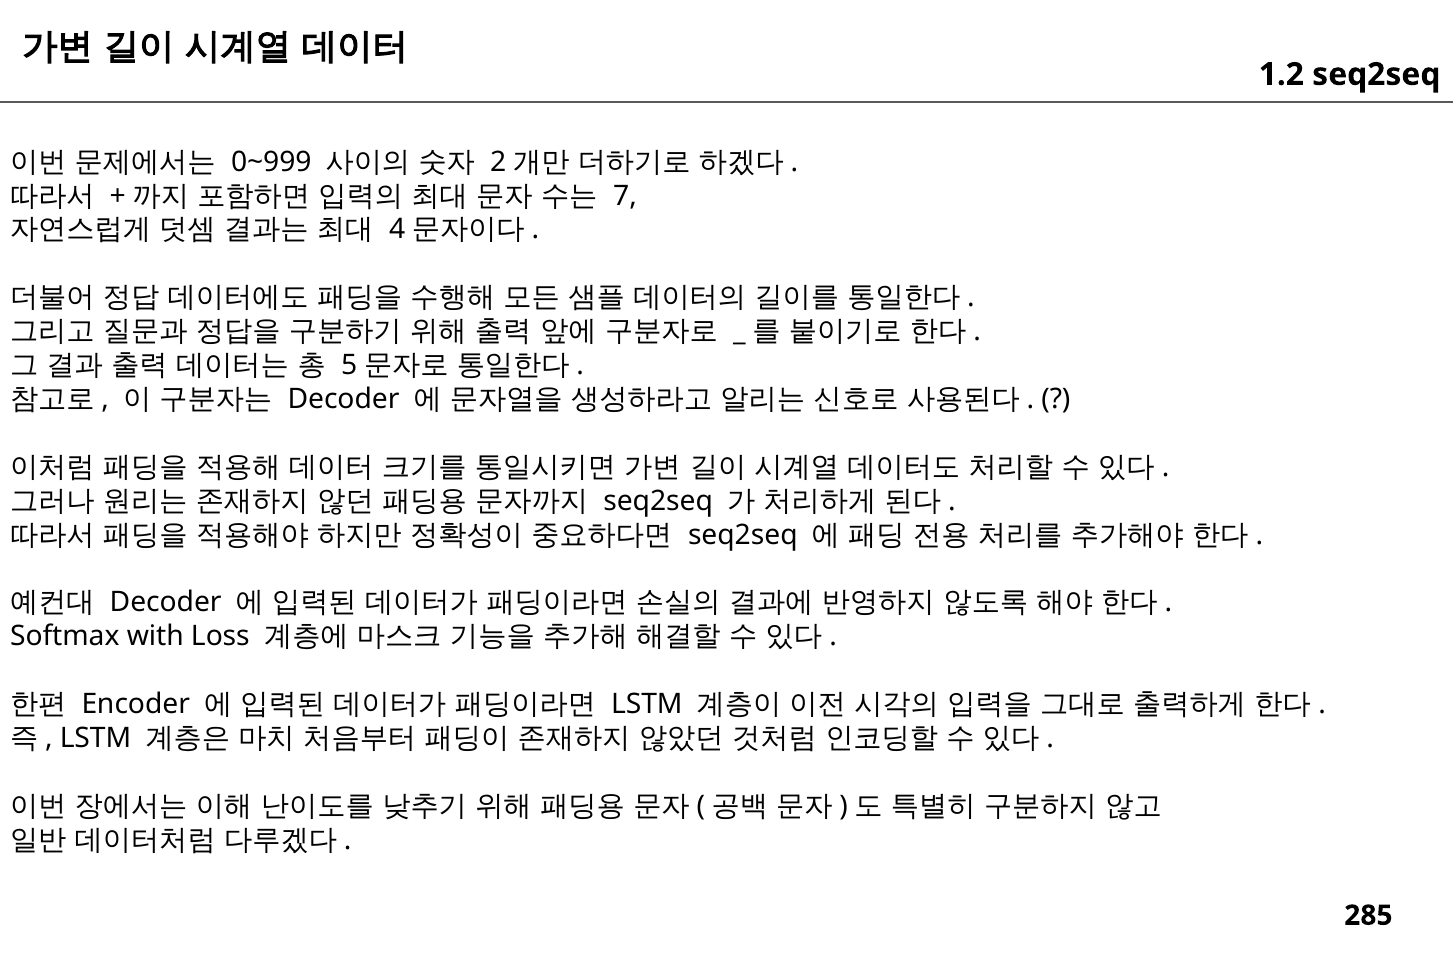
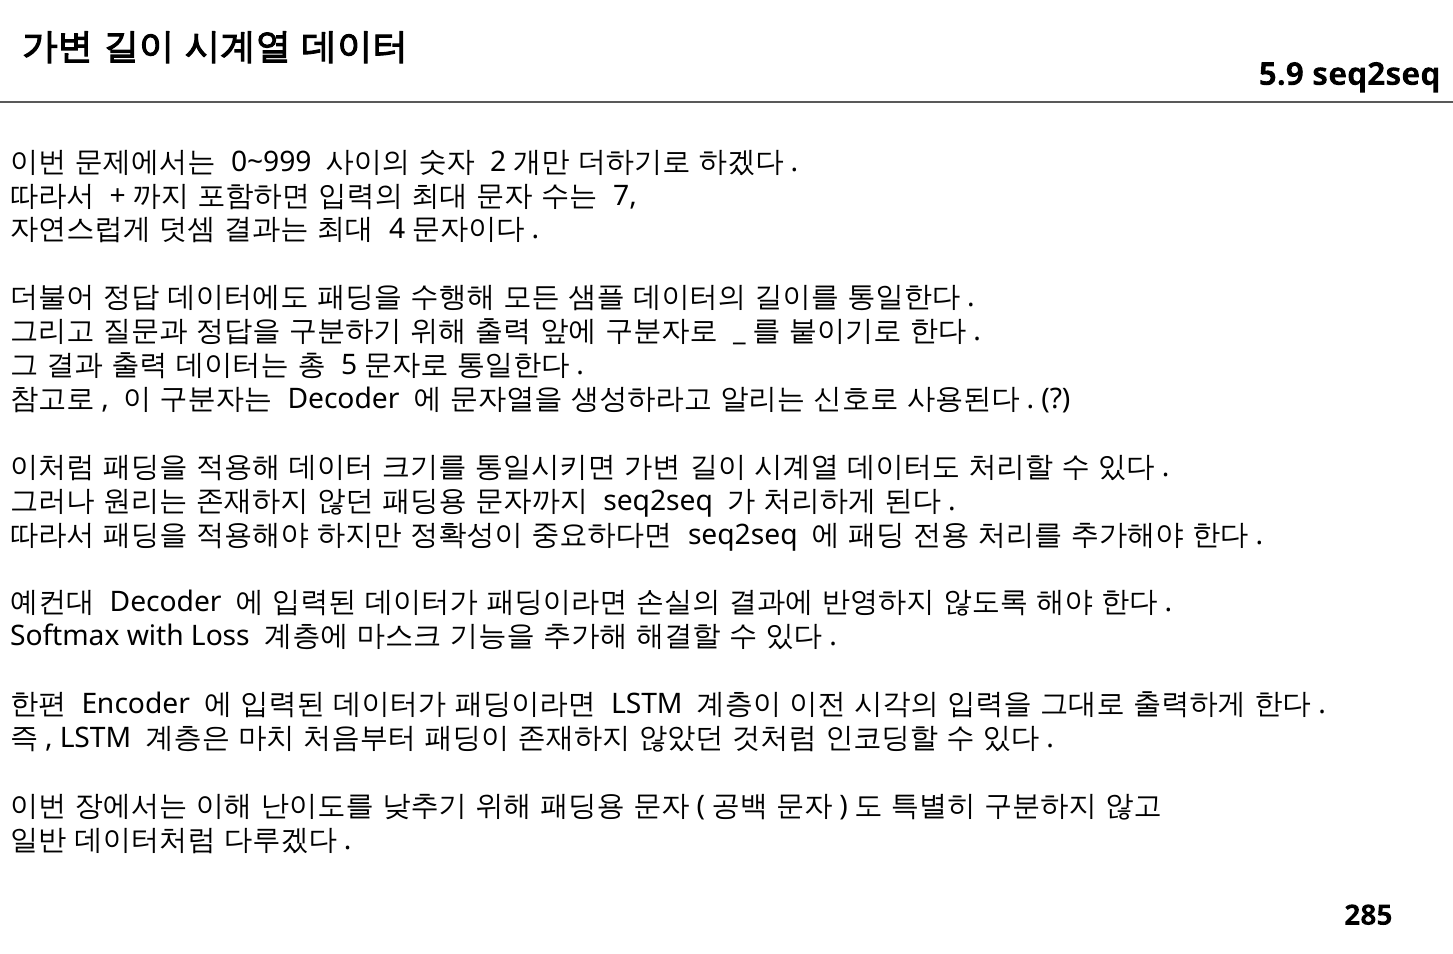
1.2: 1.2 -> 5.9 (1281, 74)
